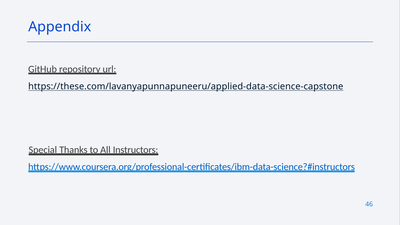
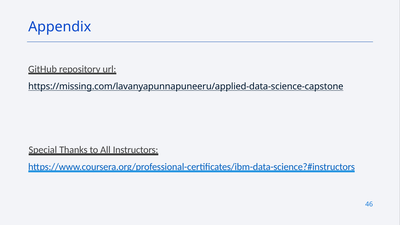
https://these.com/lavanyapunnapuneeru/applied-data-science-capstone: https://these.com/lavanyapunnapuneeru/applied-data-science-capstone -> https://missing.com/lavanyapunnapuneeru/applied-data-science-capstone (186, 86)
